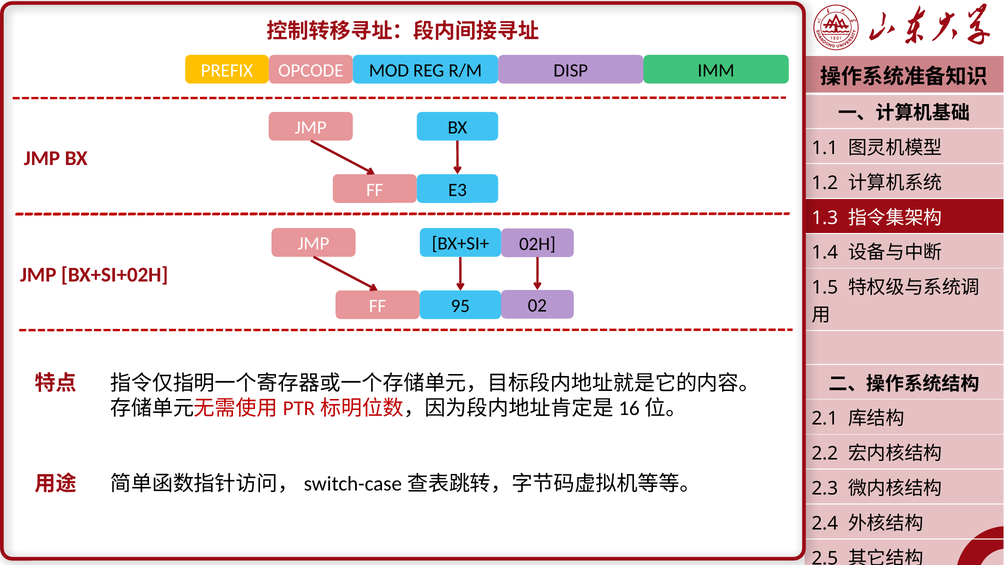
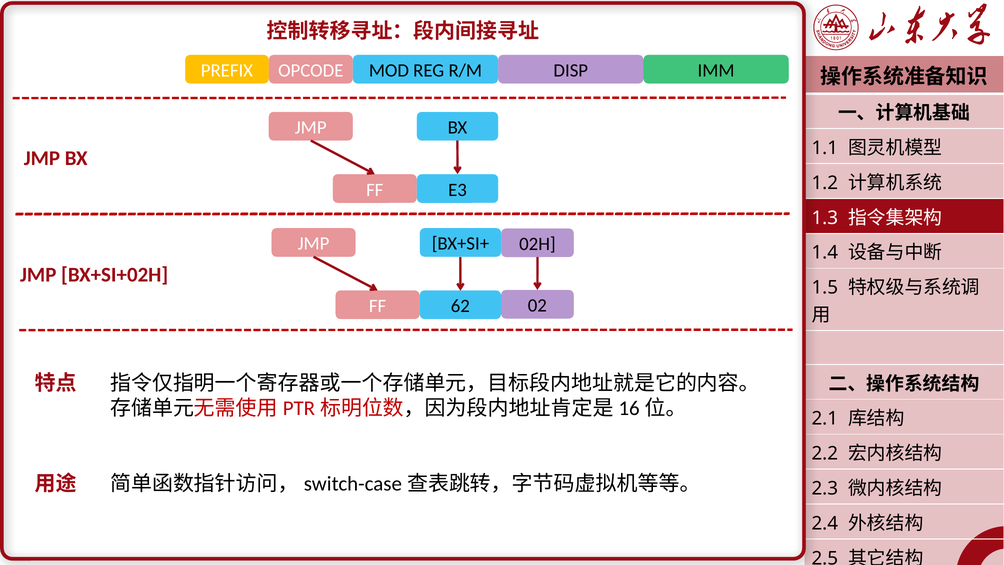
95: 95 -> 62 (460, 306)
